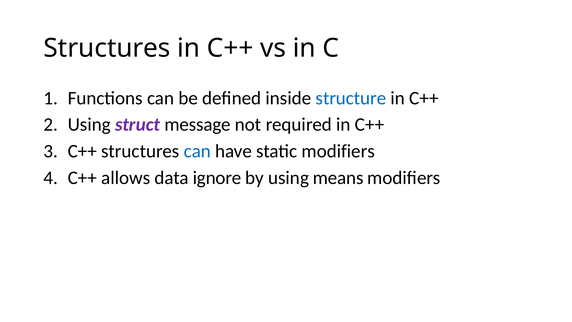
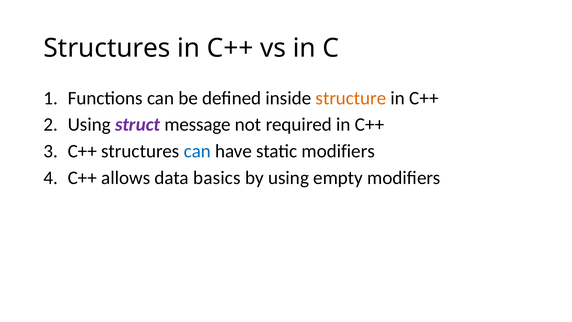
structure colour: blue -> orange (351, 98)
ignore: ignore -> basics (217, 178)
means: means -> empty (338, 178)
